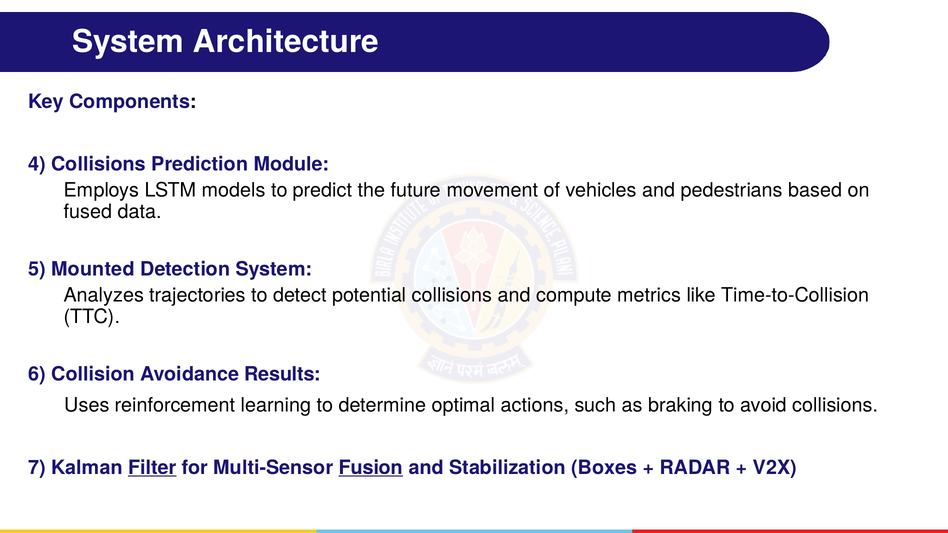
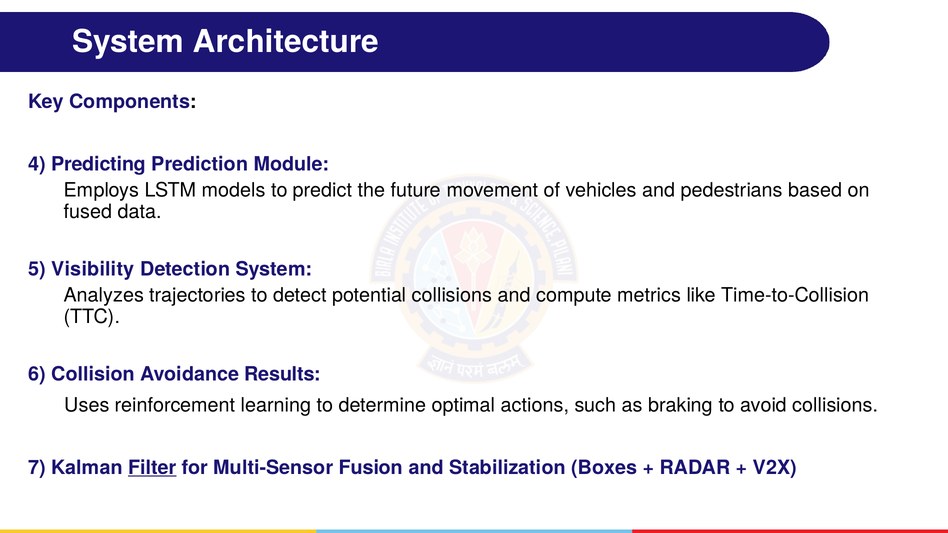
Collisions: Collisions -> Predicting (99, 164)
Mounted: Mounted -> Visibility (93, 269)
Fusion underline: present -> none (371, 468)
